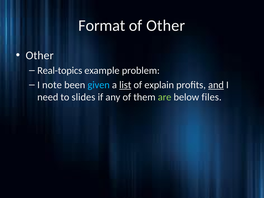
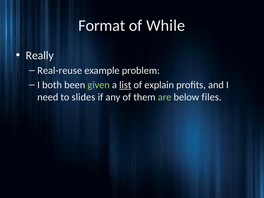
of Other: Other -> While (166, 26)
Other: Other -> Really (40, 55)
Real-topics: Real-topics -> Real-reuse (60, 71)
note: note -> both (52, 85)
given colour: light blue -> light green (99, 85)
and underline: present -> none (216, 85)
